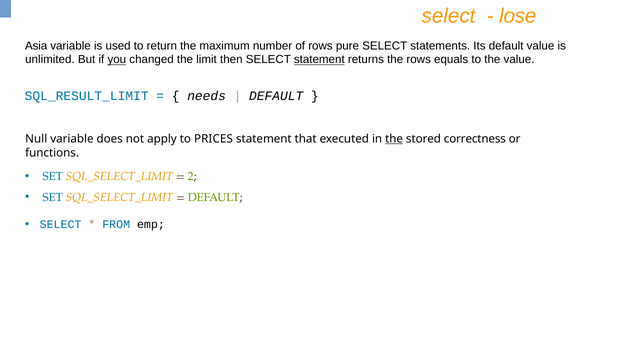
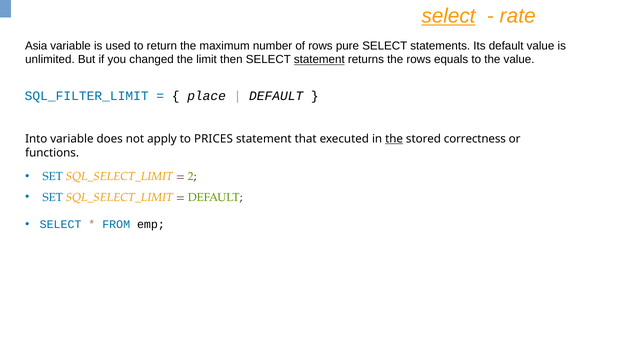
select underline: none -> present (449, 16)
lose: lose -> rate (518, 16)
you underline: present -> none (117, 60)
SQL_RESULT_LIMIT: SQL_RESULT_LIMIT -> SQL_FILTER_LIMIT (87, 96)
needs: needs -> place (207, 96)
Null: Null -> Into (36, 139)
